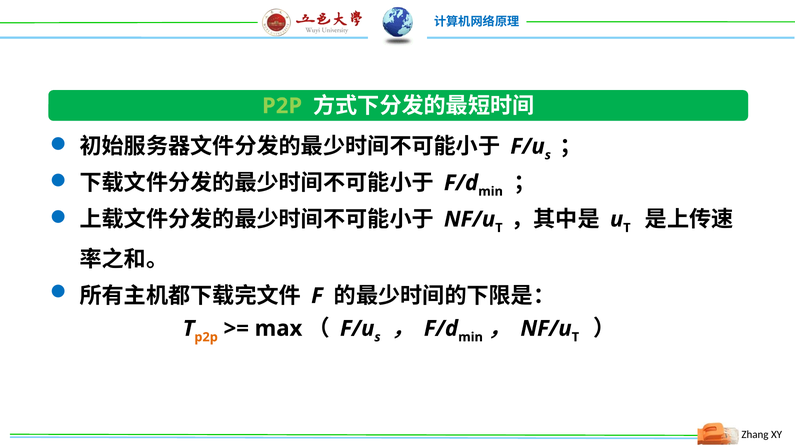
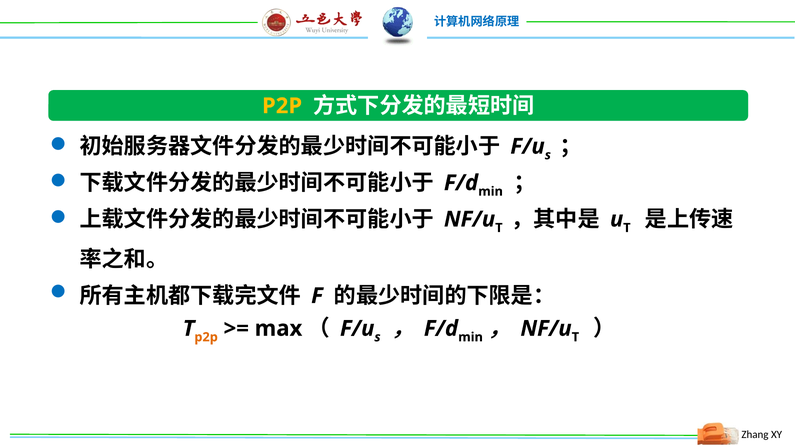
P2P colour: light green -> yellow (282, 106)
